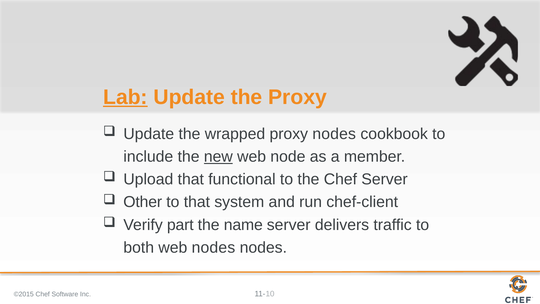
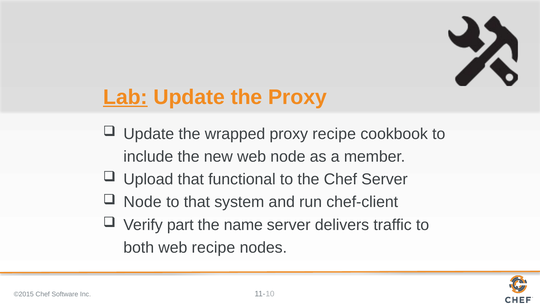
proxy nodes: nodes -> recipe (334, 134)
new underline: present -> none (218, 157)
Other: Other -> Node (143, 202)
web nodes: nodes -> recipe (213, 247)
